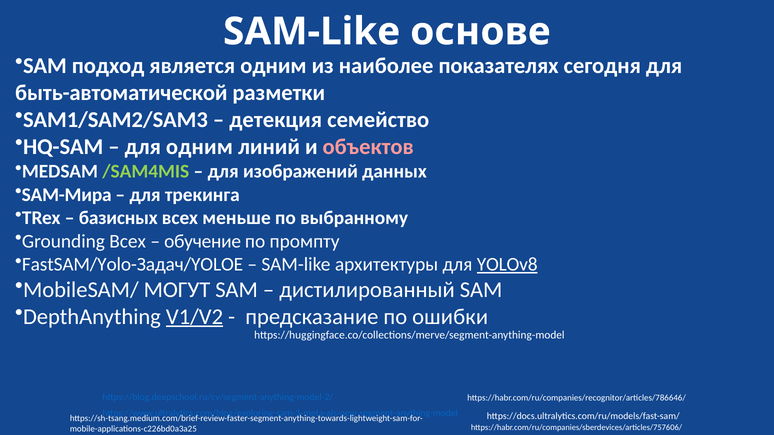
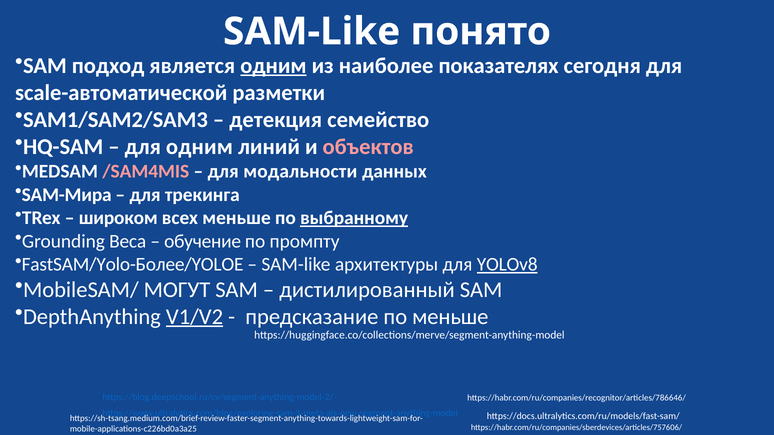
основе: основе -> понято (481, 32)
одним underline: none -> present (273, 66)
быть-автоматической: быть-автоматической -> scale-автоматической (121, 93)
/SAM4MIS colour: light green -> pink (146, 172)
изображений: изображений -> модальности (300, 172)
базисных: базисных -> широком (118, 218)
выбранному underline: none -> present (354, 218)
Grounding Всех: Всех -> Веса (128, 241)
FastSAM/Yolo-Задач/YOLOE: FastSAM/Yolo-Задач/YOLOE -> FastSAM/Yolo-Более/YOLOE (133, 265)
по ошибки: ошибки -> меньше (450, 317)
